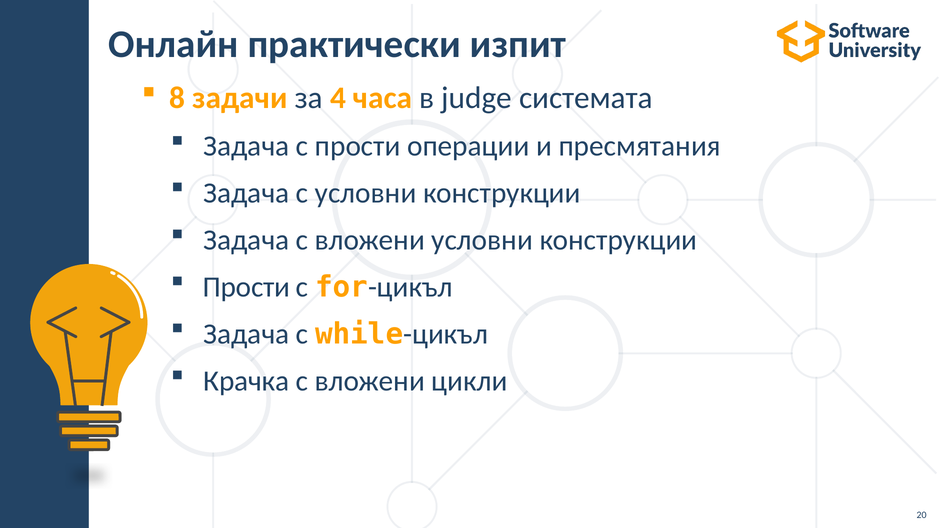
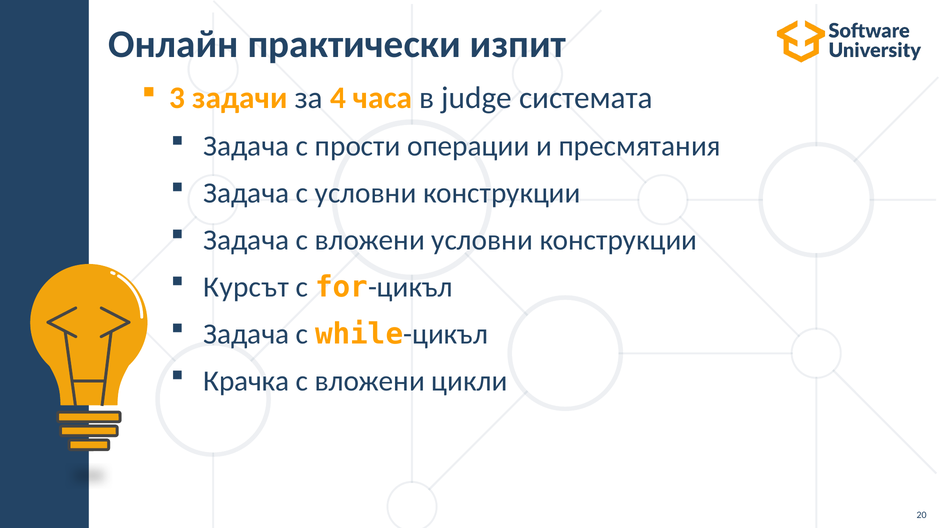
8: 8 -> 3 (177, 98)
Прости: Прости -> Курсът (246, 287)
